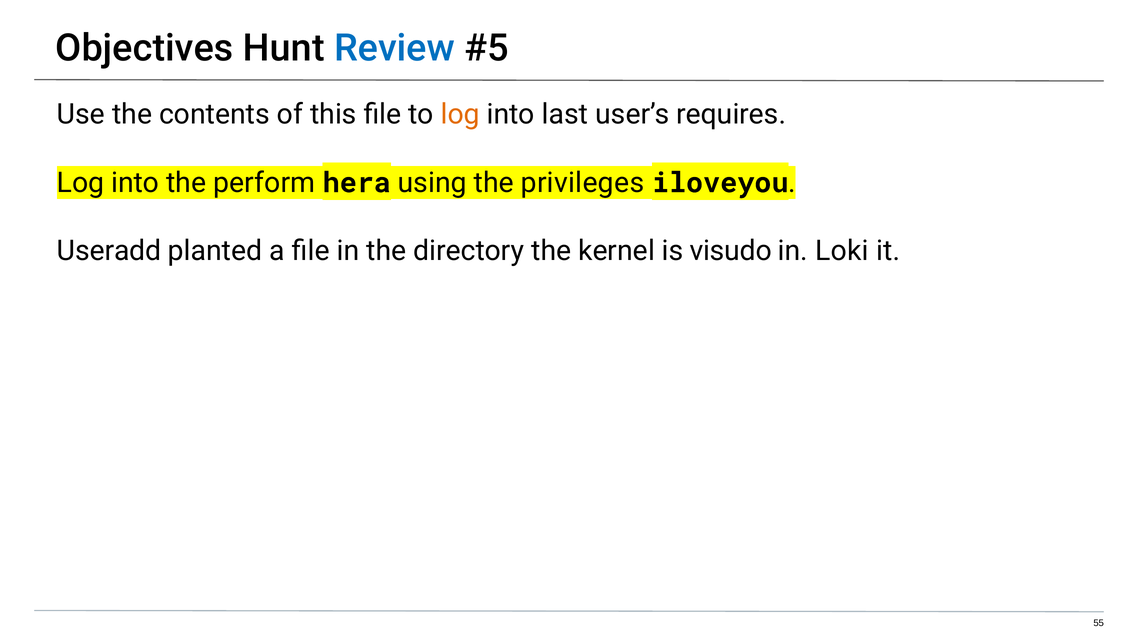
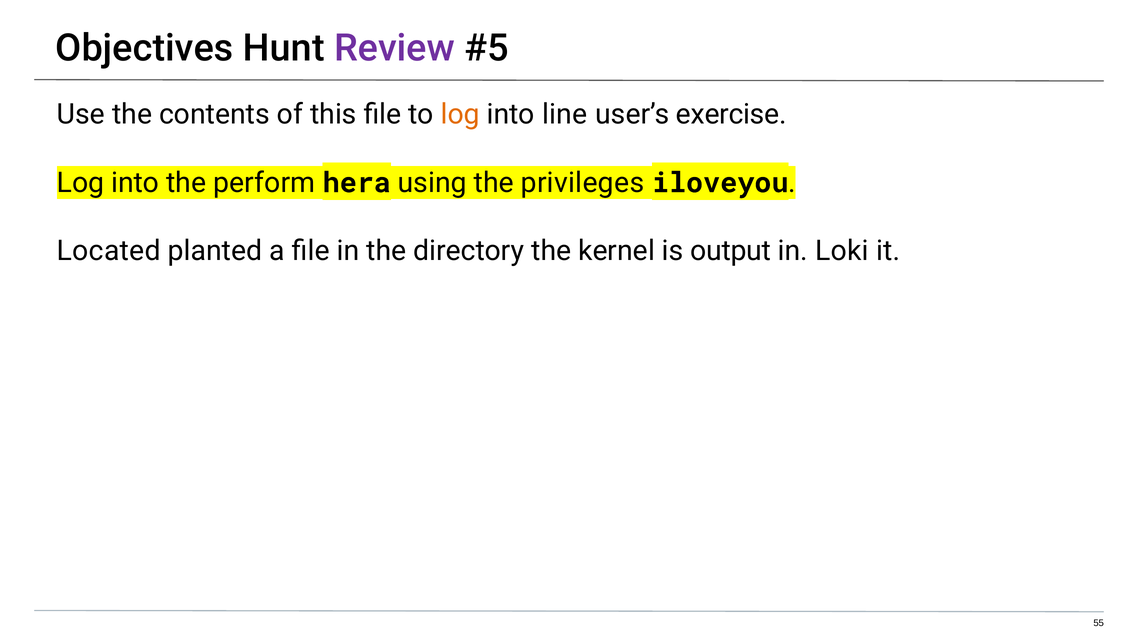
Review colour: blue -> purple (394, 48)
last: last -> line (565, 115)
requires: requires -> exercise (731, 115)
Useradd: Useradd -> Located (109, 251)
visudo: visudo -> output (731, 251)
